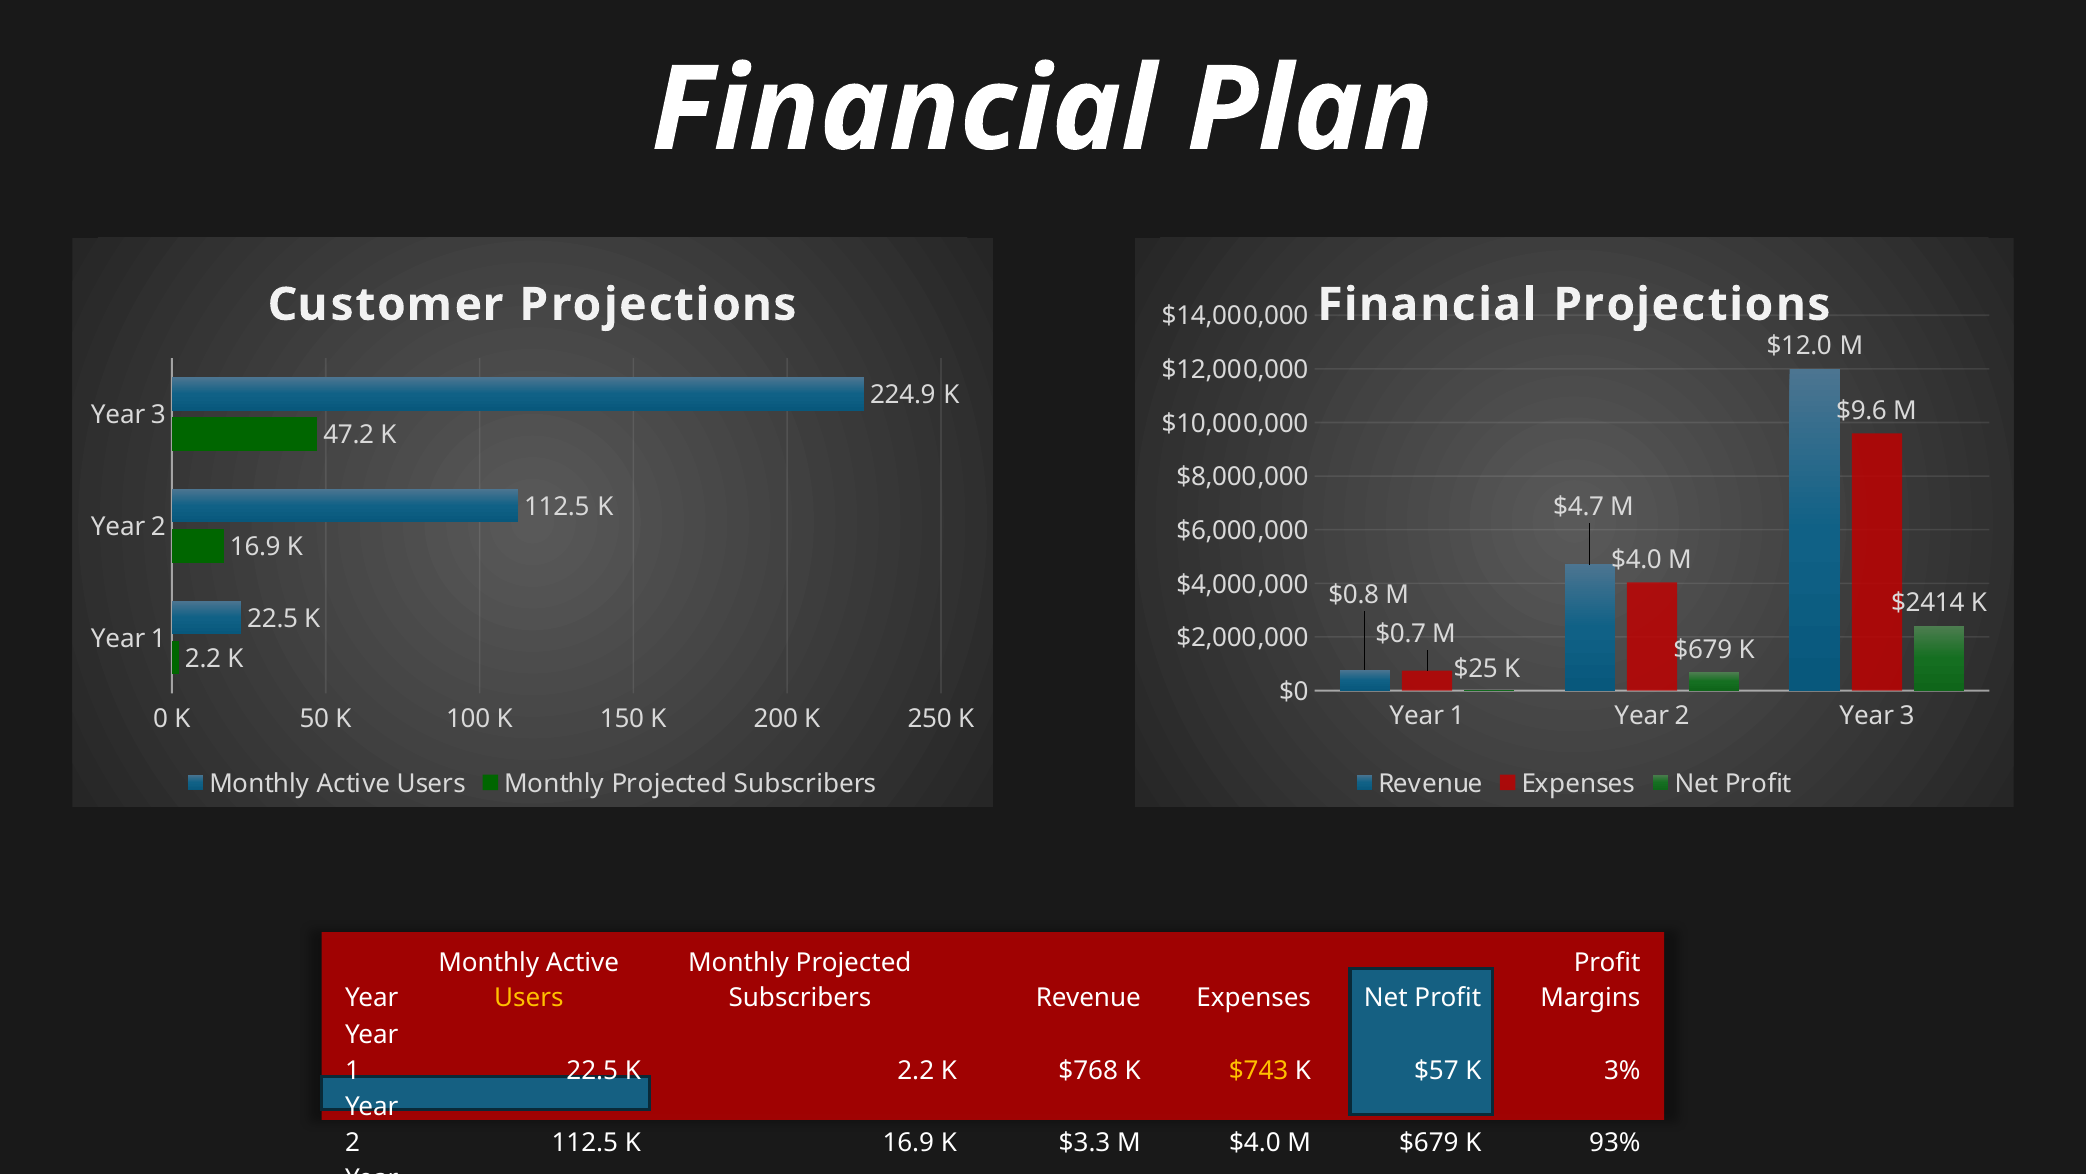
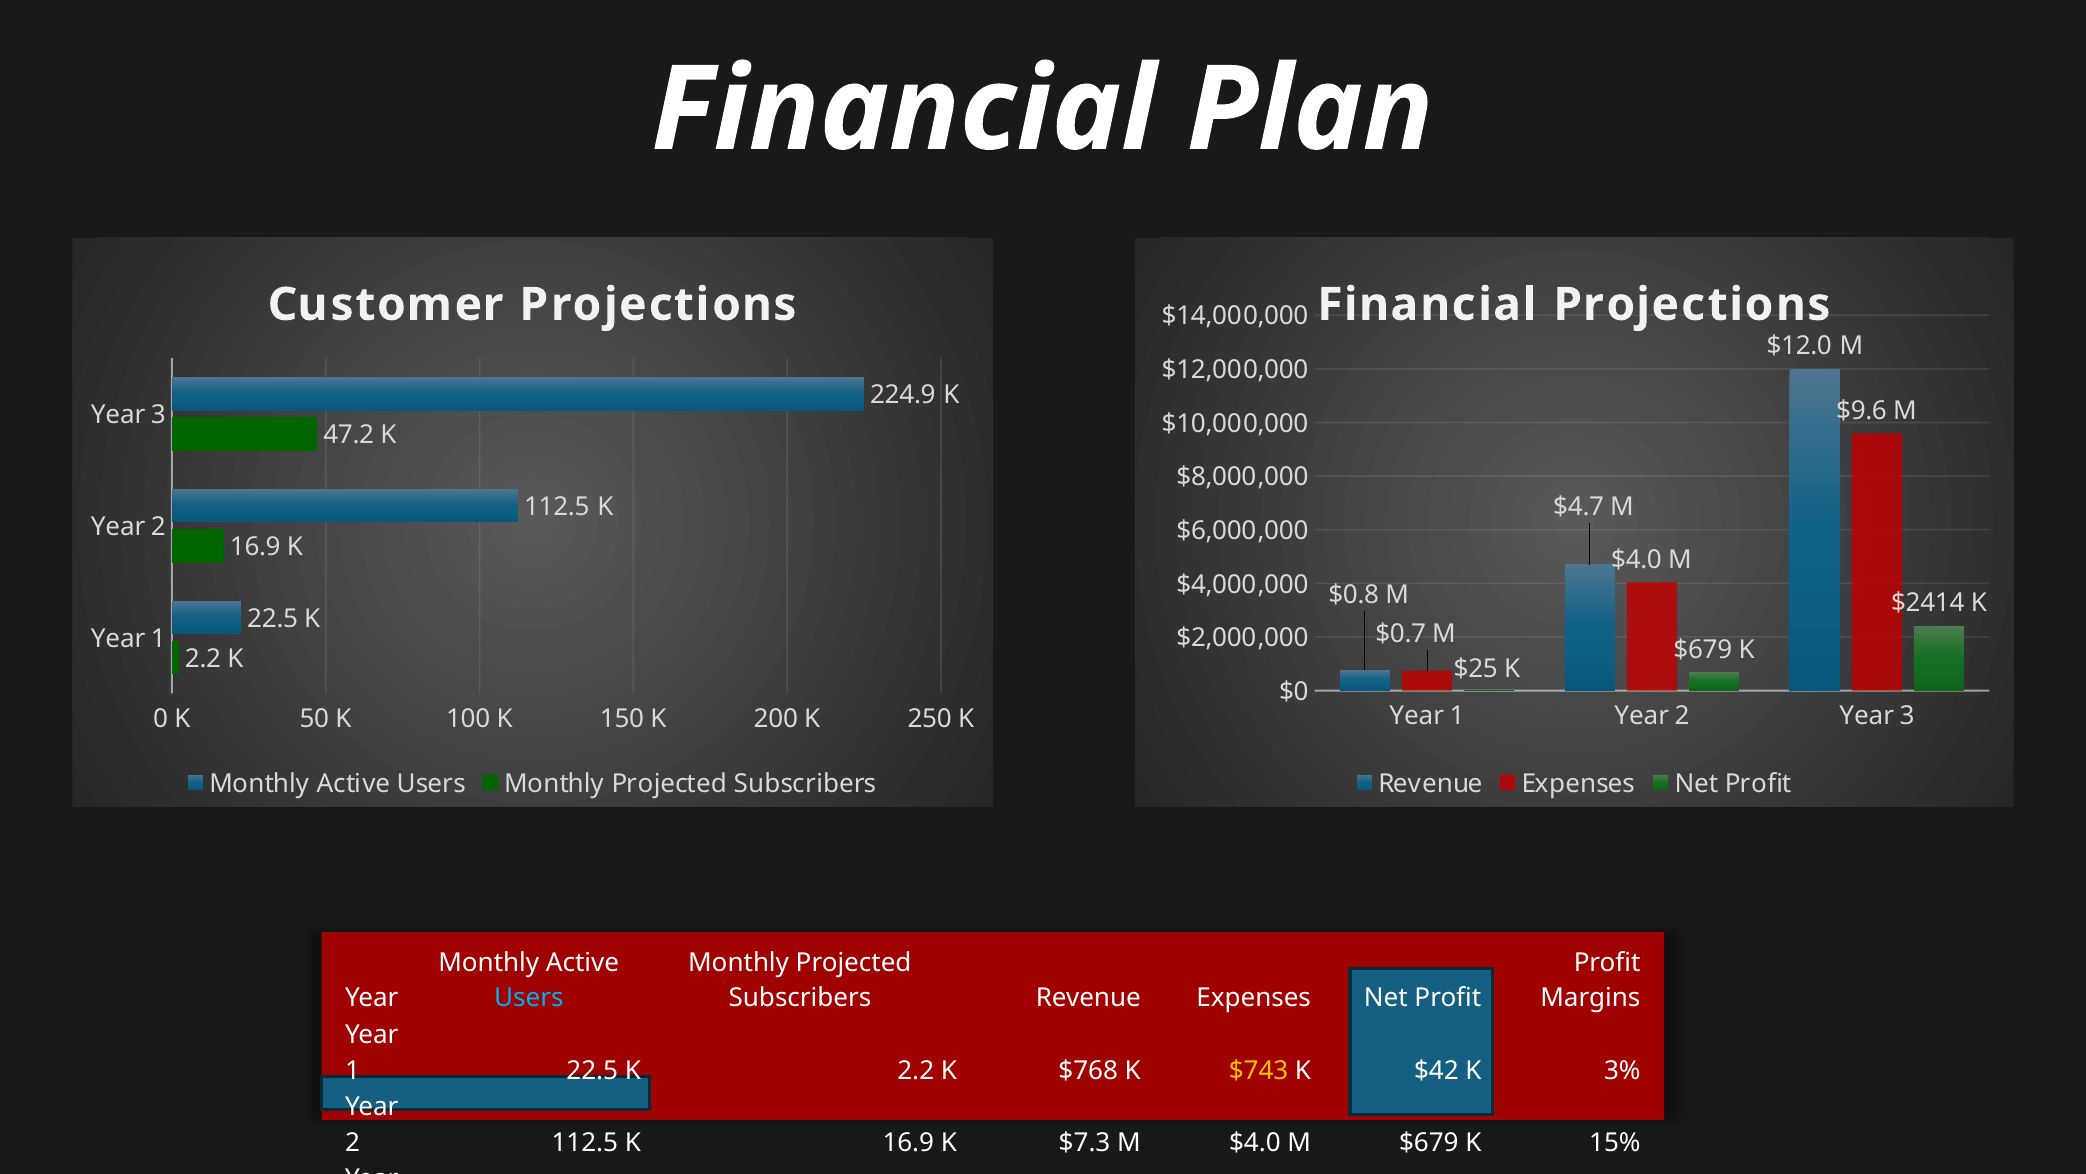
Users colour: yellow -> light blue (529, 998)
$57: $57 -> $42 (1436, 1070)
$3.3: $3.3 -> $7.3 (1085, 1142)
93%: 93% -> 15% (1615, 1142)
